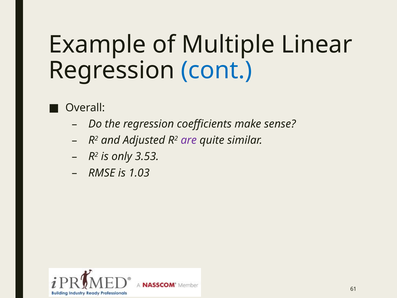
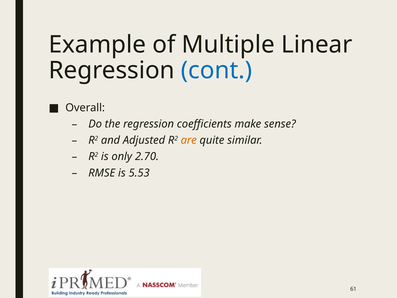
are colour: purple -> orange (189, 140)
3.53: 3.53 -> 2.70 (147, 156)
1.03: 1.03 -> 5.53 (139, 173)
